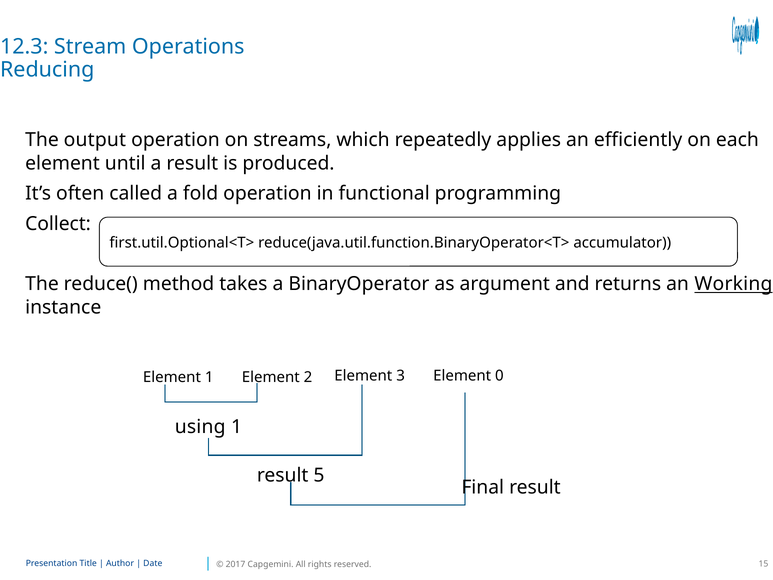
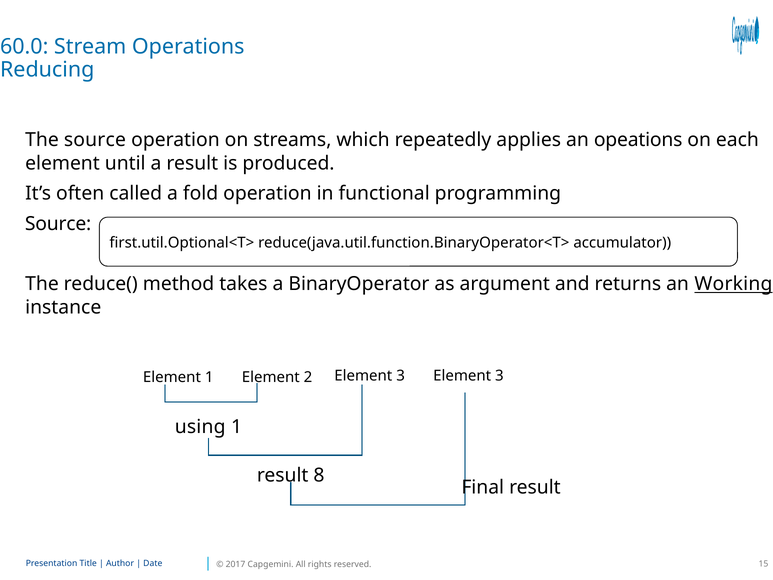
12.3: 12.3 -> 60.0 (24, 46)
The output: output -> source (95, 140)
efficiently: efficiently -> opeations (638, 140)
Collect: Collect -> Source (58, 224)
3 Element 0: 0 -> 3 (499, 376)
5: 5 -> 8 (319, 475)
